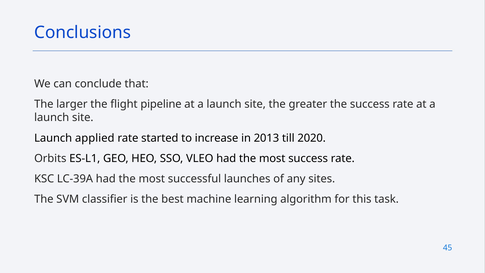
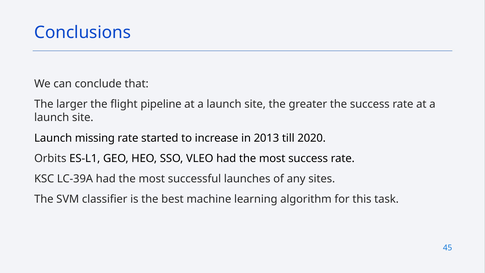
applied: applied -> missing (95, 138)
